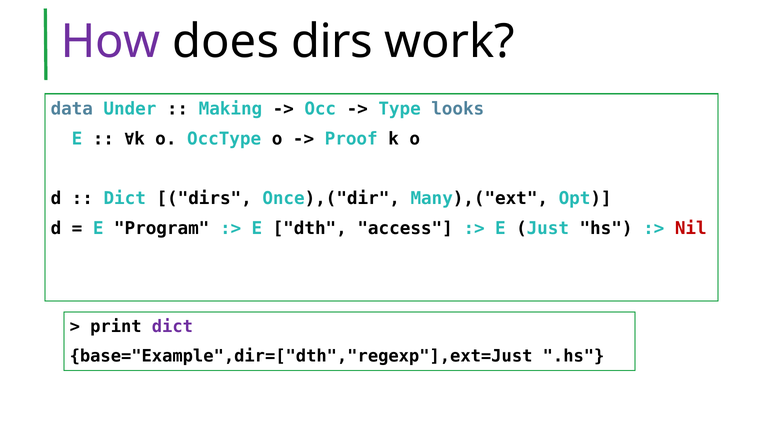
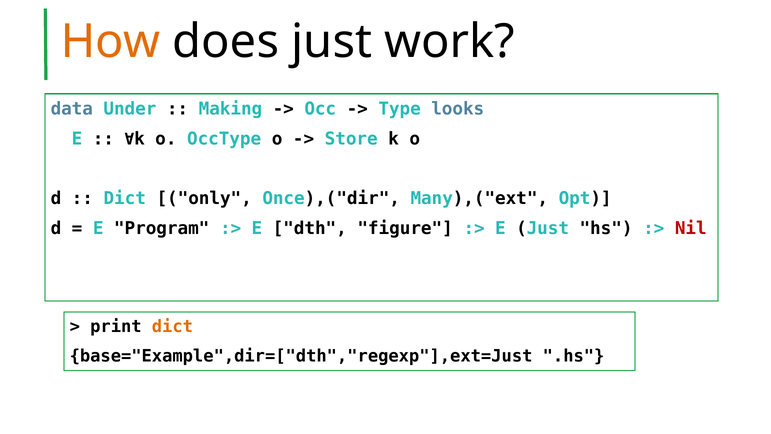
How colour: purple -> orange (111, 42)
does dirs: dirs -> just (332, 42)
Proof: Proof -> Store (351, 139)
Dict dirs: dirs -> only (204, 198)
access: access -> figure (405, 228)
dict colour: purple -> orange (172, 327)
